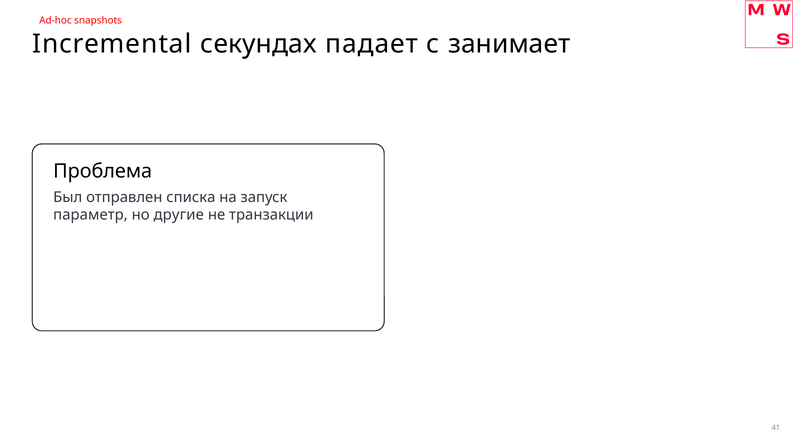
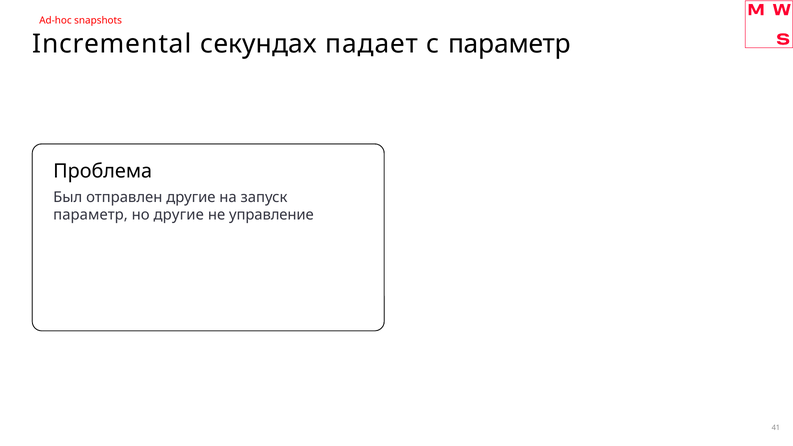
с занимает: занимает -> параметр (510, 44)
отправлен списка: списка -> другие (191, 197)
транзакции: транзакции -> управление (271, 215)
